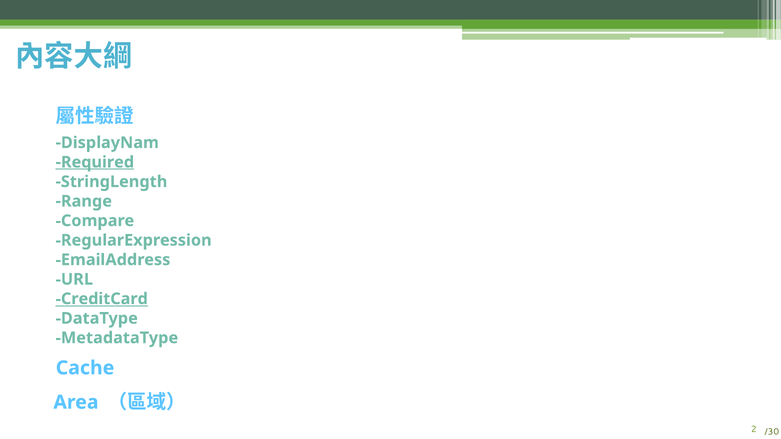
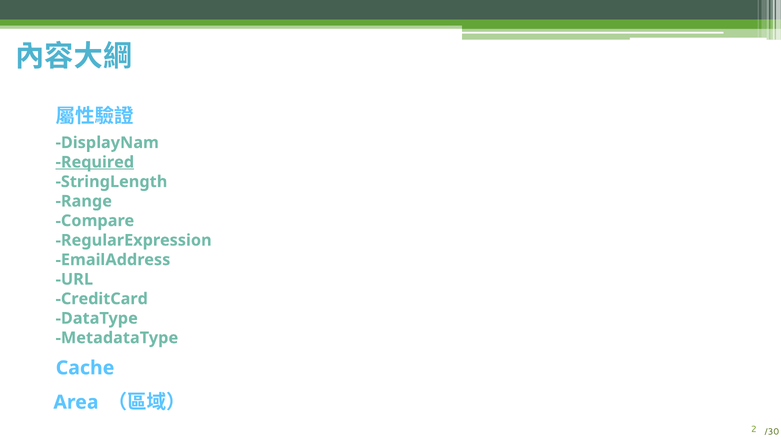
CreditCard underline: present -> none (102, 299)
